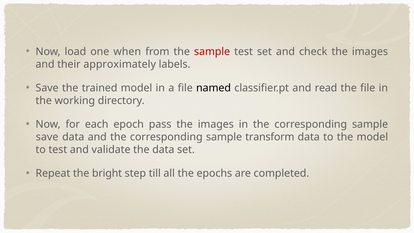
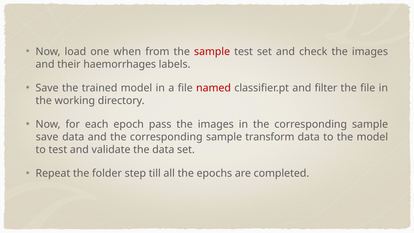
approximately: approximately -> haemorrhages (120, 64)
named colour: black -> red (214, 88)
read: read -> filter (326, 88)
bright: bright -> folder (107, 173)
